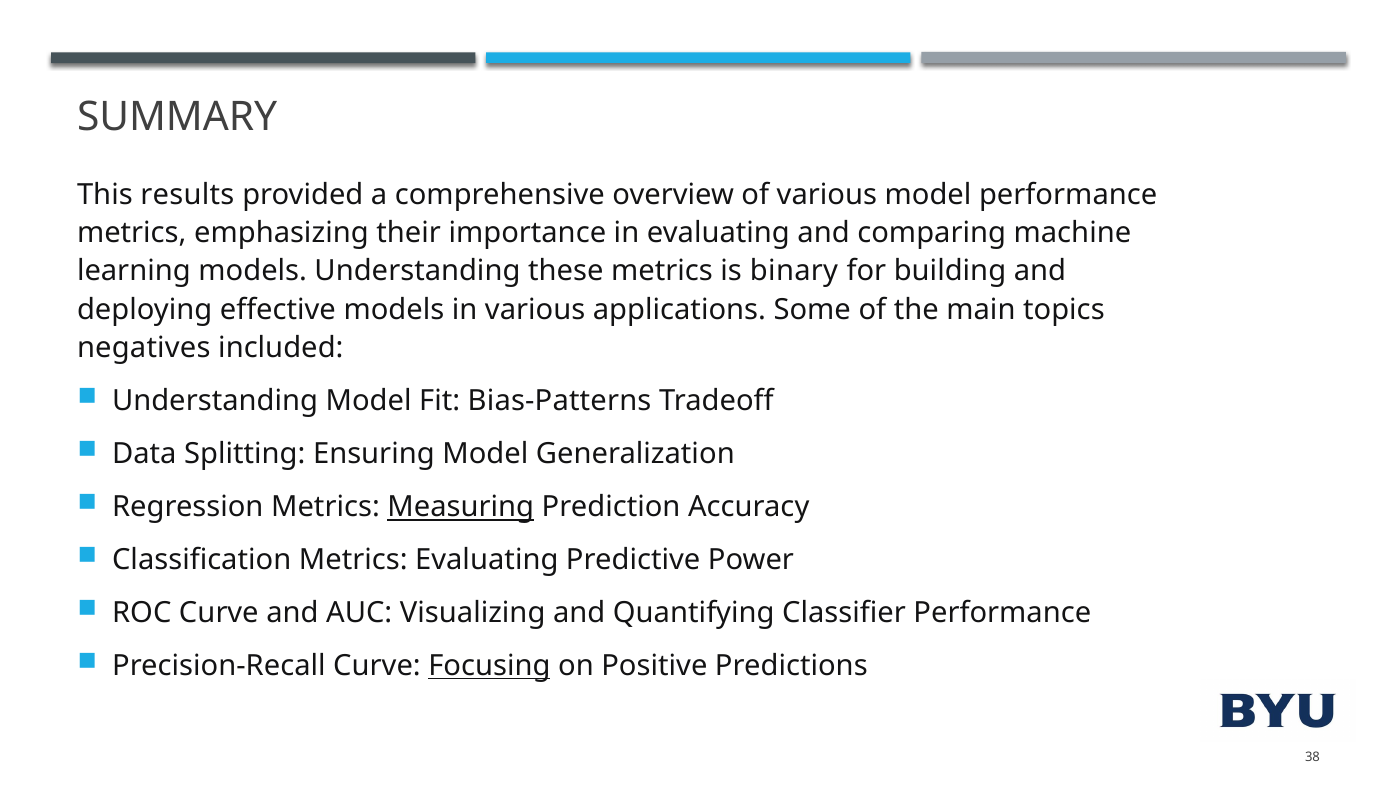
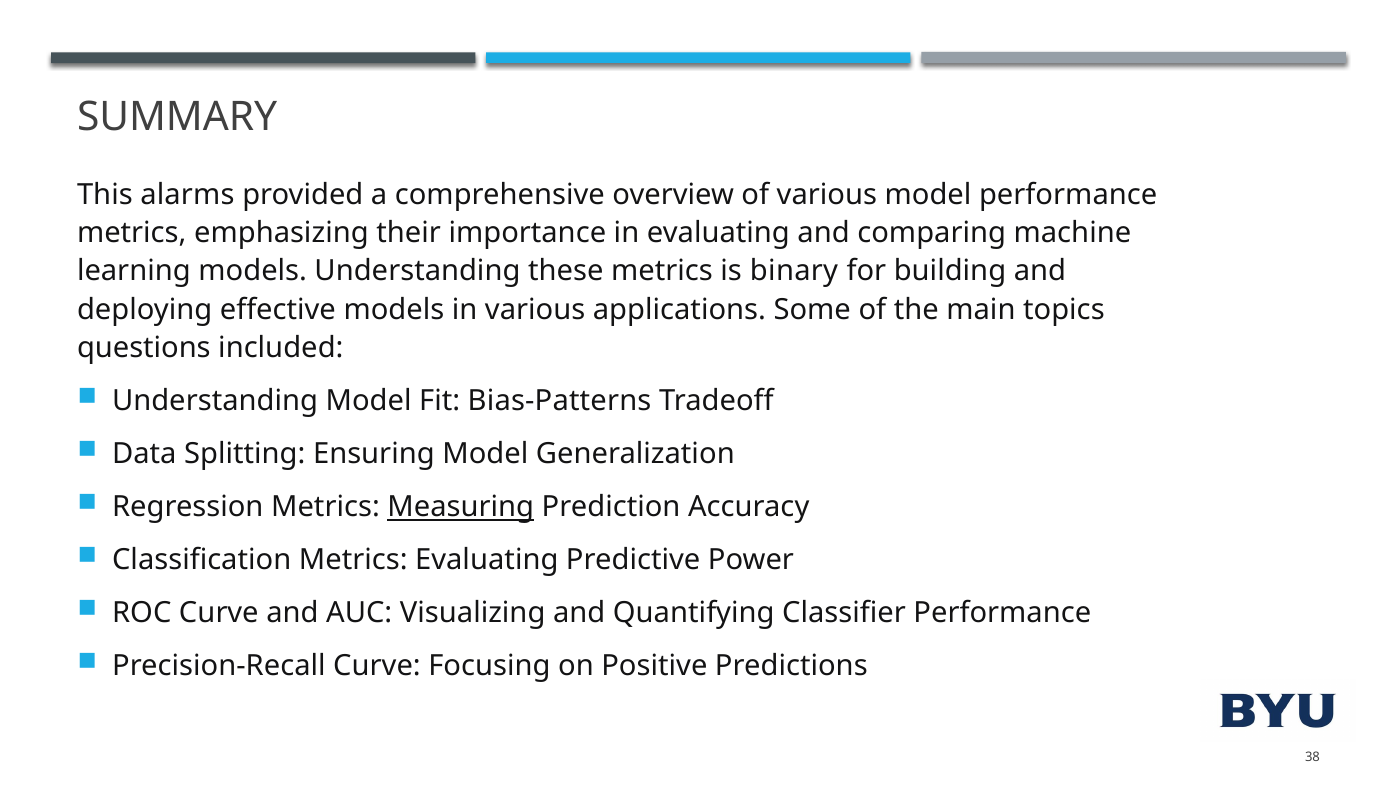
results: results -> alarms (187, 194)
negatives: negatives -> questions (144, 348)
Focusing underline: present -> none (489, 666)
